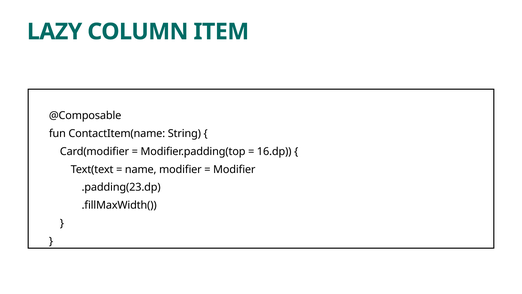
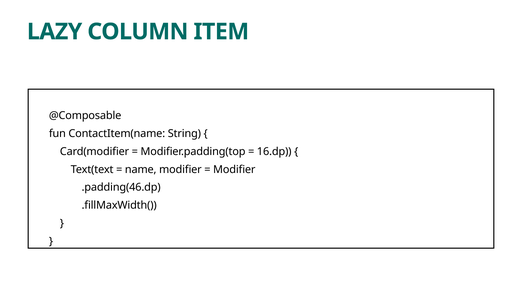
.padding(23.dp: .padding(23.dp -> .padding(46.dp (121, 187)
